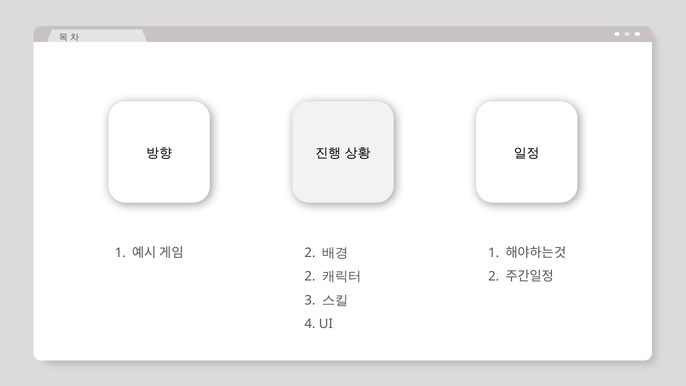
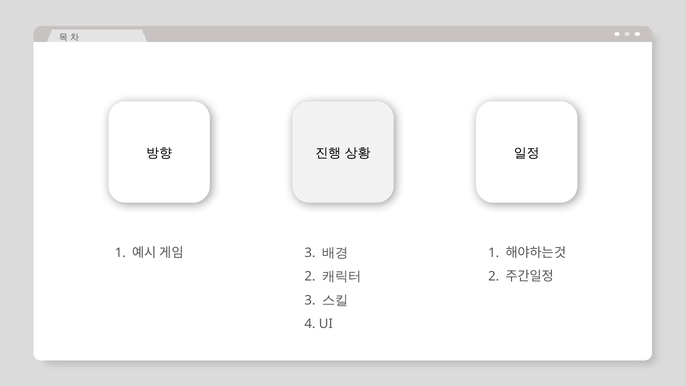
2: 2 -> 3 (310, 253)
